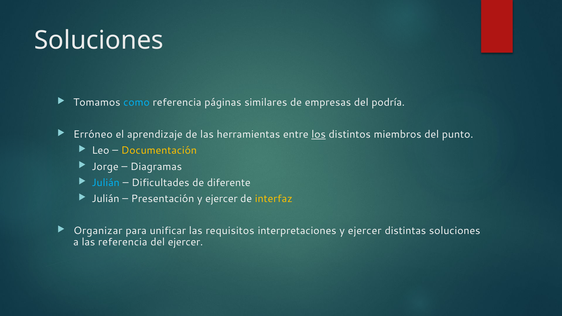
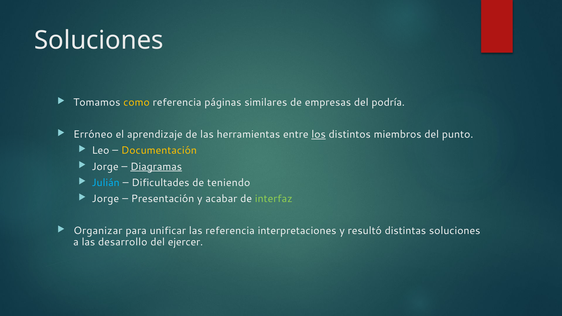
como colour: light blue -> yellow (137, 102)
Diagramas underline: none -> present (156, 167)
diferente: diferente -> teniendo (229, 183)
Julián: Julián -> Jorge (105, 199)
Presentación y ejercer: ejercer -> acabar (221, 199)
interfaz colour: yellow -> light green (274, 199)
las requisitos: requisitos -> referencia (230, 231)
interpretaciones y ejercer: ejercer -> resultó (365, 231)
las referencia: referencia -> desarrollo (123, 242)
